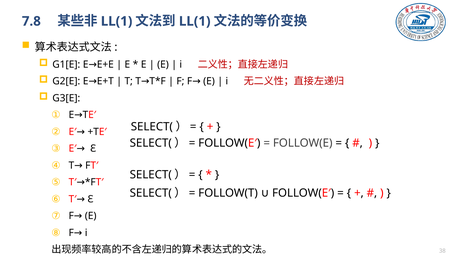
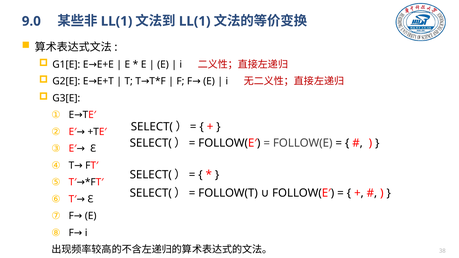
7.8: 7.8 -> 9.0 (31, 21)
